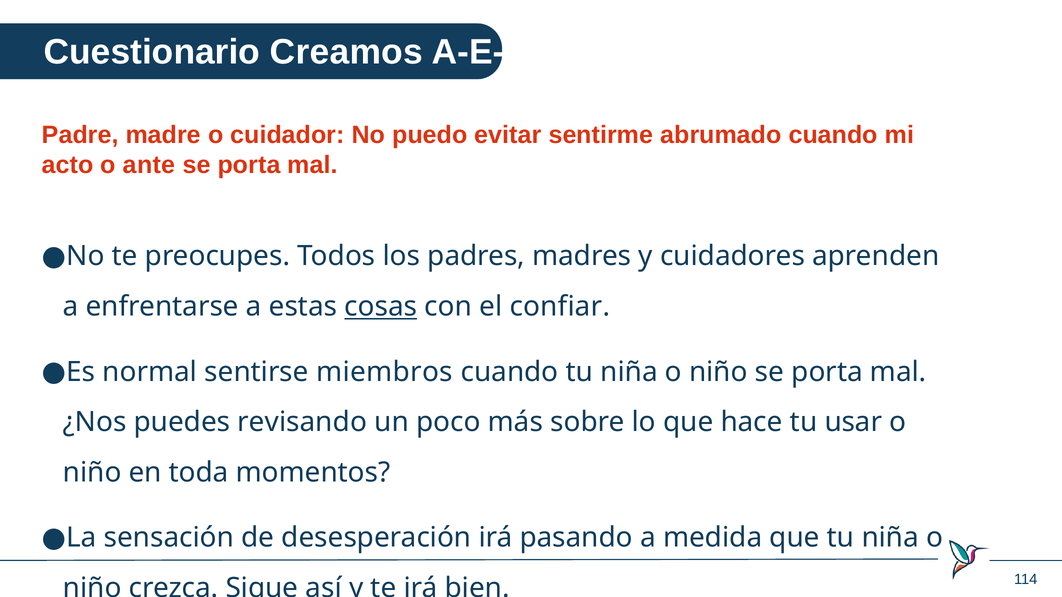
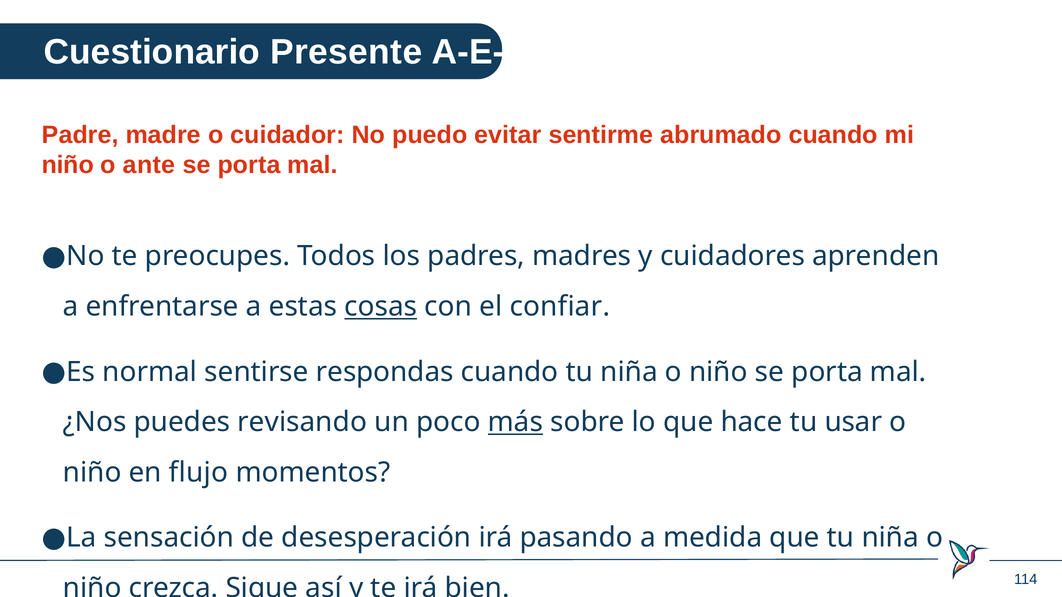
Creamos: Creamos -> Presente (346, 52)
acto: acto -> niño (68, 165)
miembros: miembros -> respondas (385, 372)
más underline: none -> present (515, 422)
toda: toda -> flujo (199, 473)
